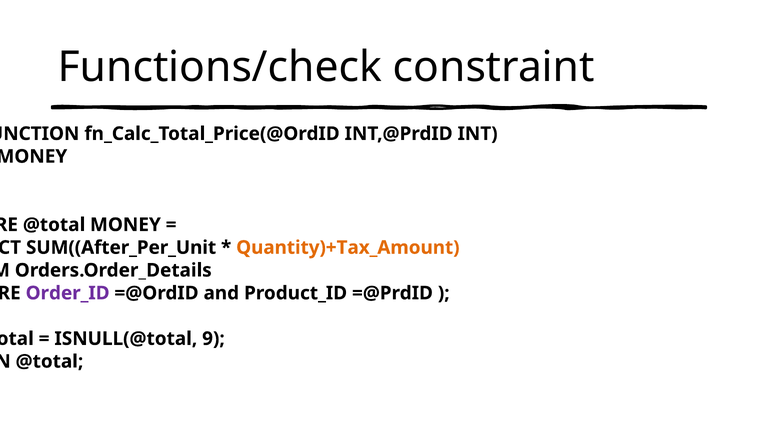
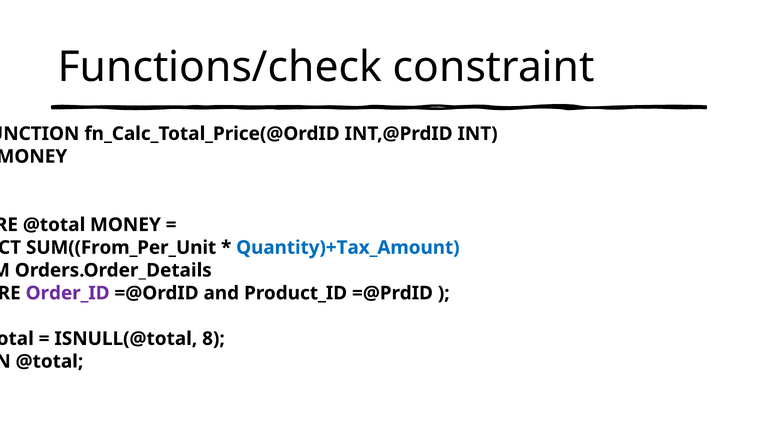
SUM((After_Per_Unit: SUM((After_Per_Unit -> SUM((From_Per_Unit (121, 247)
Quantity)+Tax_Amount colour: orange -> blue (348, 247)
9: 9 -> 8 (213, 338)
